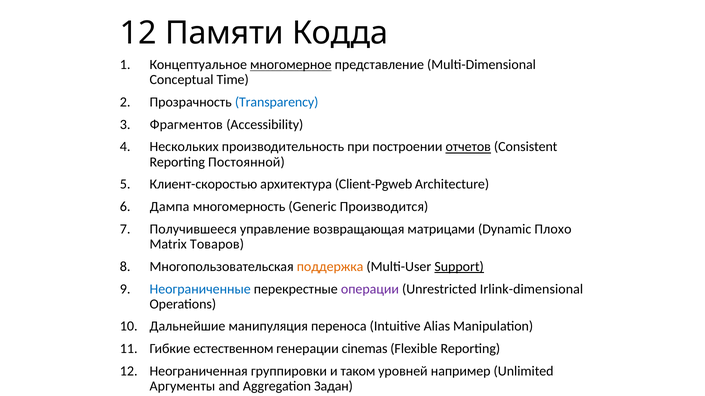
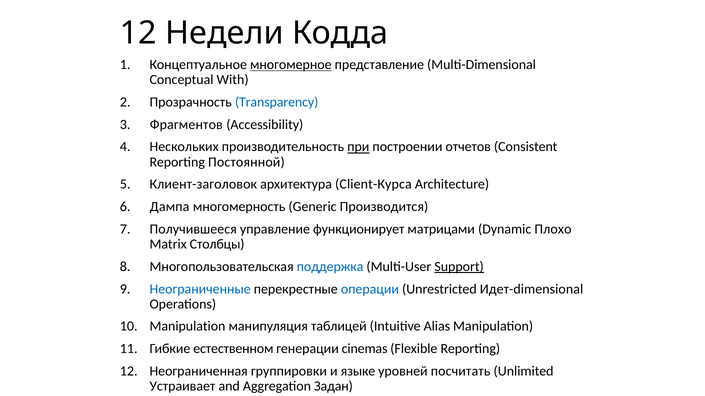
Памяти: Памяти -> Недели (224, 33)
Time: Time -> With (233, 80)
при underline: none -> present (358, 147)
отчетов underline: present -> none (468, 147)
Клиент-скоростью: Клиент-скоростью -> Клиент-заголовок (203, 185)
Client-Pgweb: Client-Pgweb -> Client-Курса (373, 185)
возвращающая: возвращающая -> функционирует (359, 229)
Товаров: Товаров -> Столбцы (217, 245)
поддержка colour: orange -> blue (330, 267)
операции colour: purple -> blue (370, 289)
Irlink-dimensional: Irlink-dimensional -> Идет-dimensional (532, 289)
Дальнейшие: Дальнейшие -> Manipulation (188, 327)
переноса: переноса -> таблицей (339, 327)
таком: таком -> языке (358, 372)
например: например -> посчитать (461, 372)
Аргументы: Аргументы -> Устраивает (182, 387)
